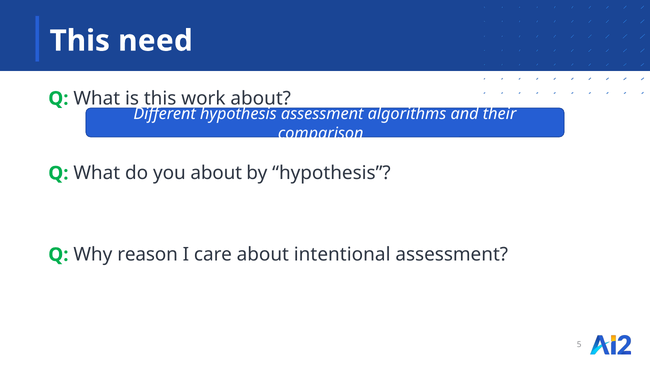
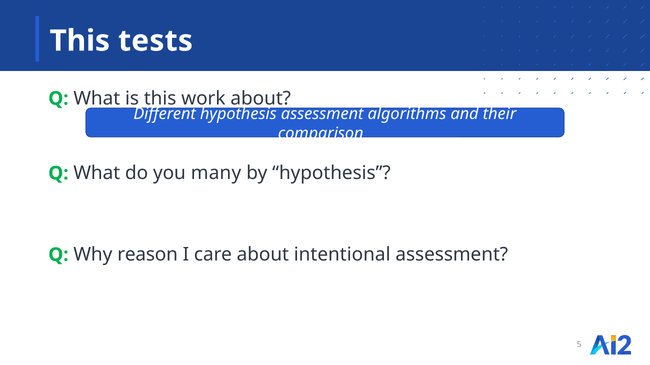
need: need -> tests (155, 41)
you about: about -> many (216, 174)
